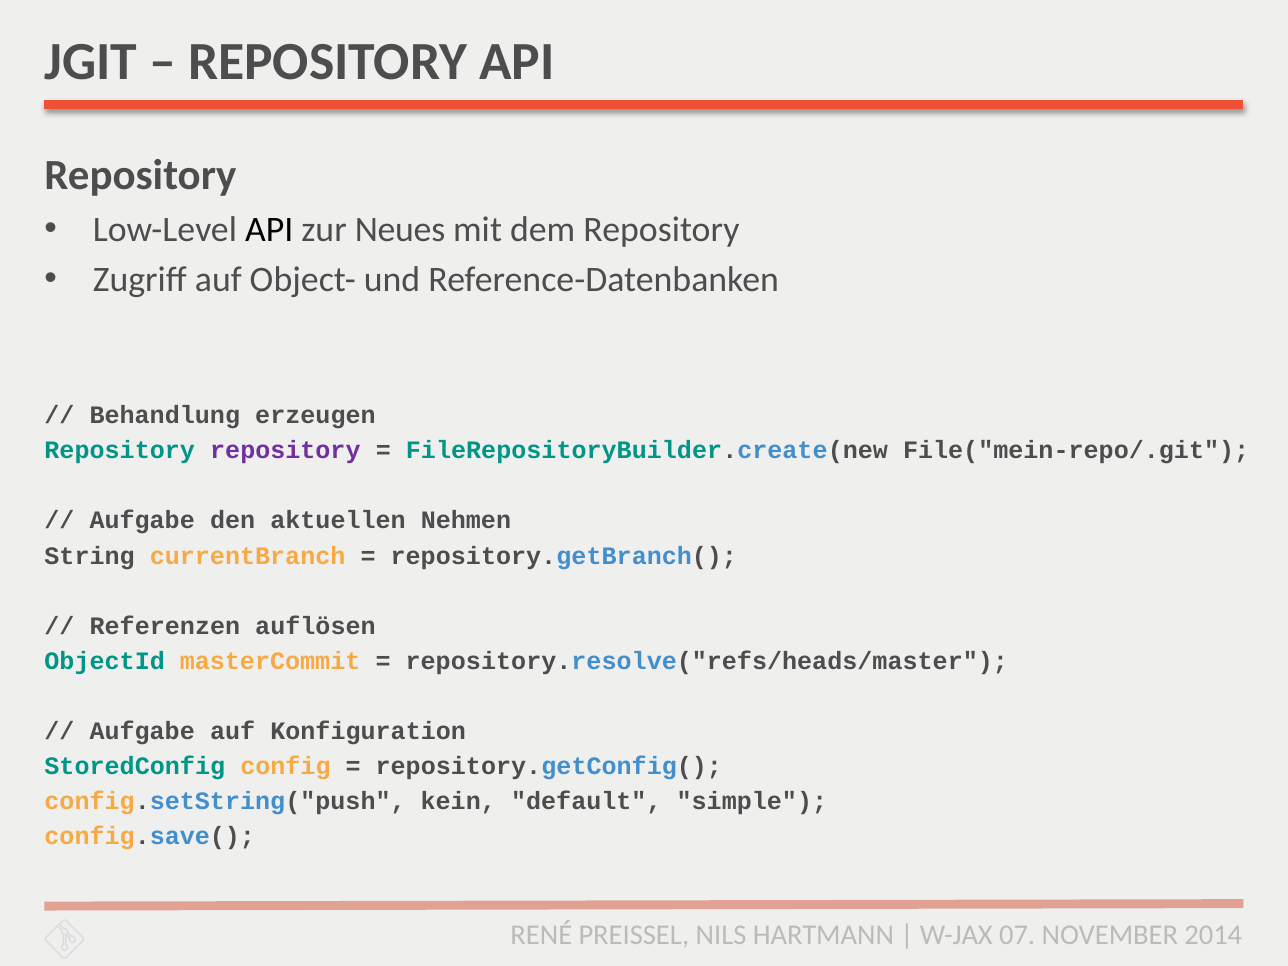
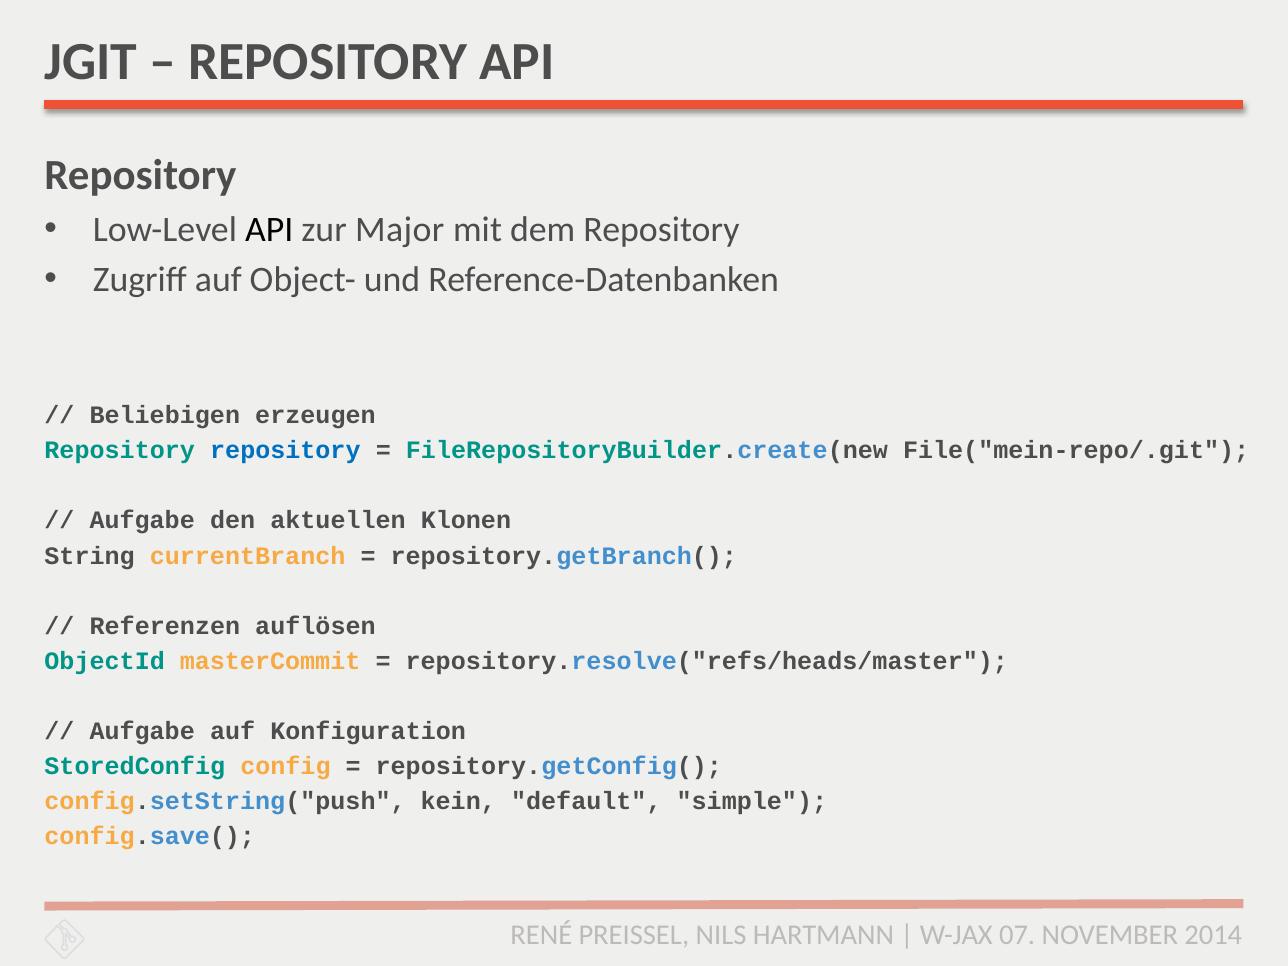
Neues: Neues -> Major (400, 229)
Behandlung: Behandlung -> Beliebigen (165, 415)
repository colour: purple -> blue (285, 451)
Nehmen: Nehmen -> Klonen (466, 521)
